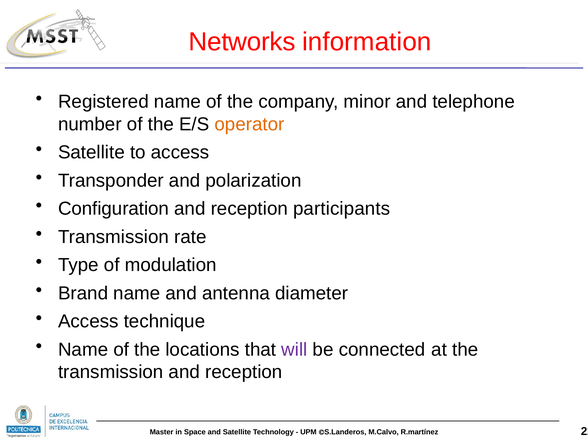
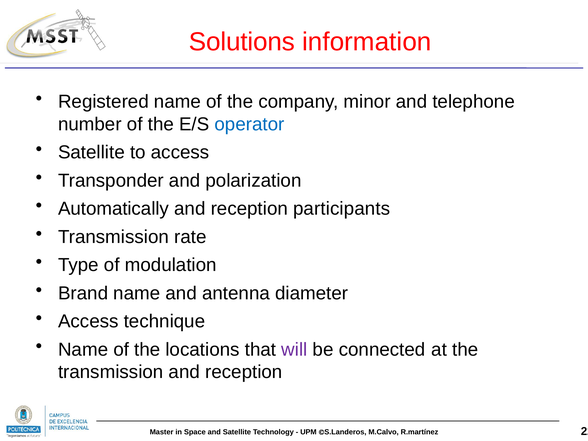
Networks: Networks -> Solutions (242, 42)
operator colour: orange -> blue (249, 124)
Configuration: Configuration -> Automatically (114, 209)
